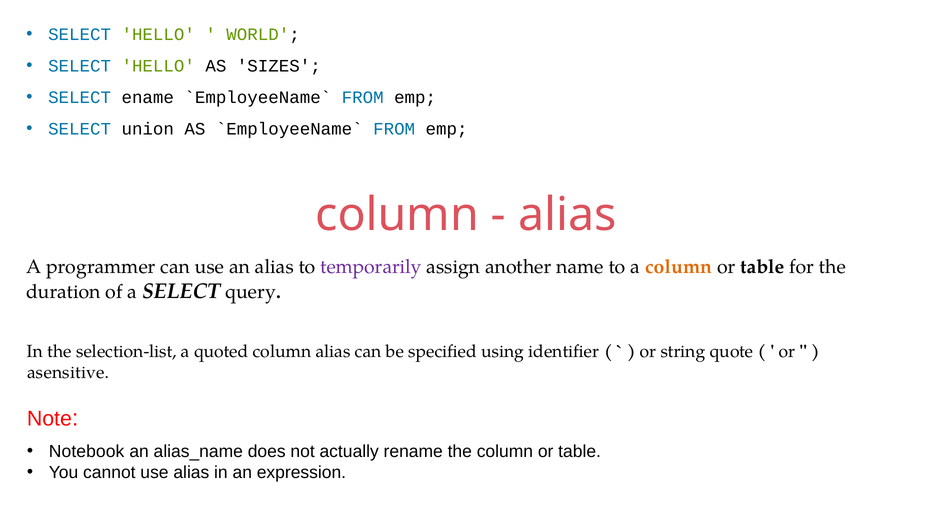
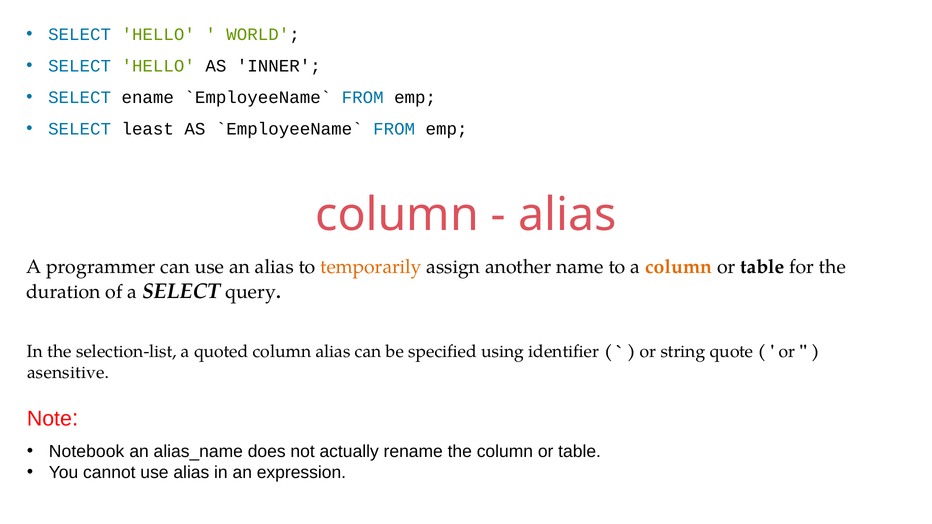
SIZES: SIZES -> INNER (279, 66)
union: union -> least (148, 129)
temporarily colour: purple -> orange (371, 267)
